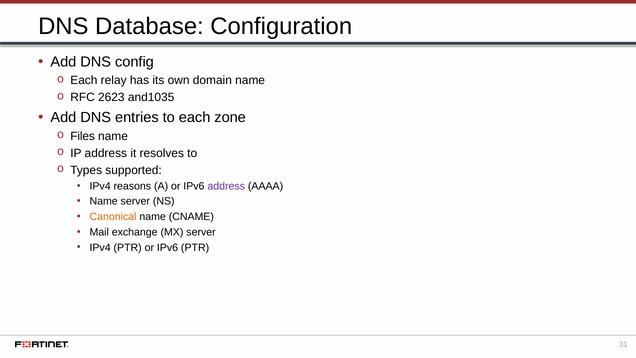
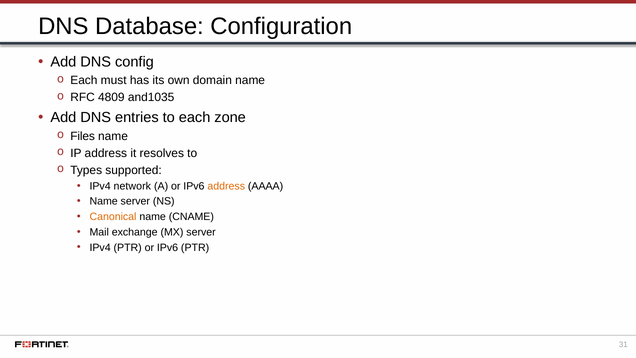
relay: relay -> must (114, 80)
2623: 2623 -> 4809 (111, 97)
reasons: reasons -> network (132, 186)
address colour: purple -> orange (226, 186)
